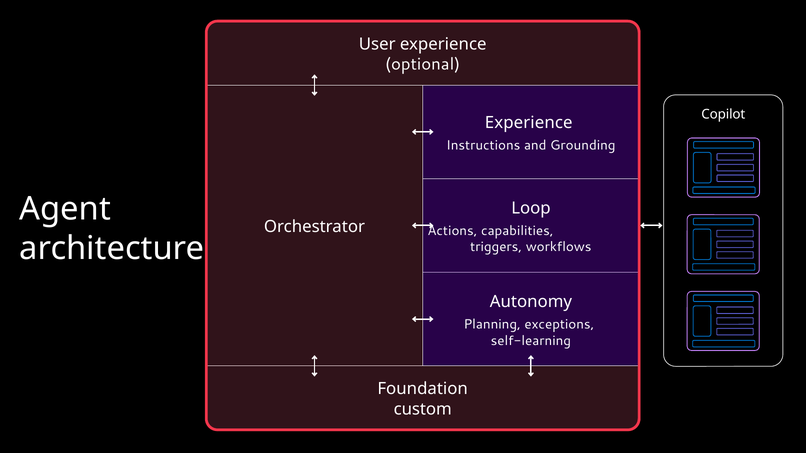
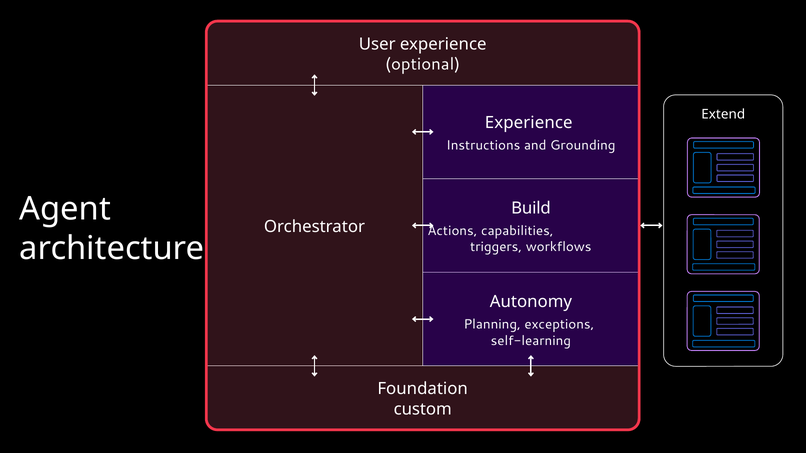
Copilot: Copilot -> Extend (723, 115)
Loop: Loop -> Build (531, 208)
